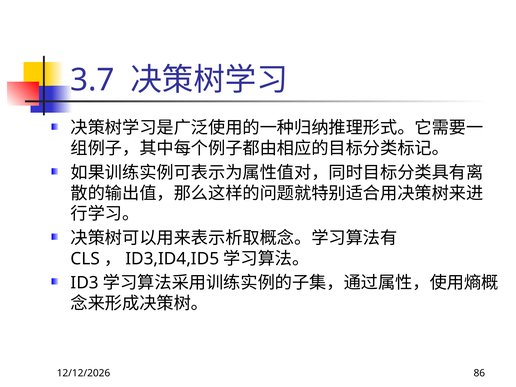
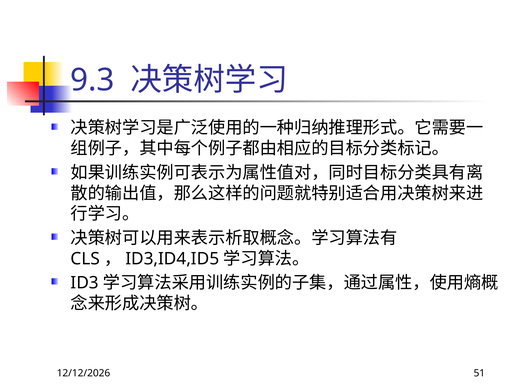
3.7: 3.7 -> 9.3 (92, 80)
86: 86 -> 51 (479, 373)
